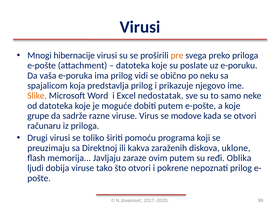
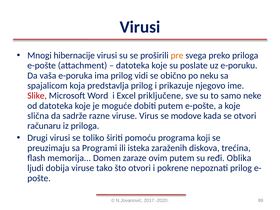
Slike colour: orange -> red (37, 96)
nedostatak: nedostatak -> priključene (161, 96)
grupe: grupe -> slična (38, 116)
Direktnoj: Direktnoj -> Programi (100, 148)
kakva: kakva -> isteka (139, 148)
uklone: uklone -> trećina (236, 148)
Javljaju: Javljaju -> Domen (107, 158)
